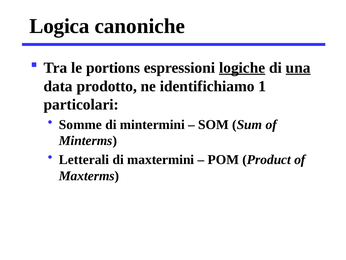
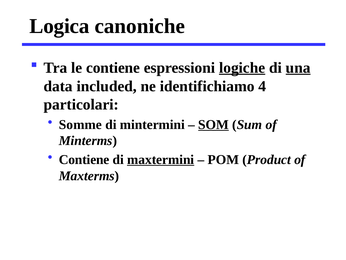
le portions: portions -> contiene (113, 68)
prodotto: prodotto -> included (107, 86)
1: 1 -> 4 (262, 86)
SOM underline: none -> present (214, 124)
Letterali: Letterali -> Contiene (84, 159)
maxtermini underline: none -> present (161, 159)
